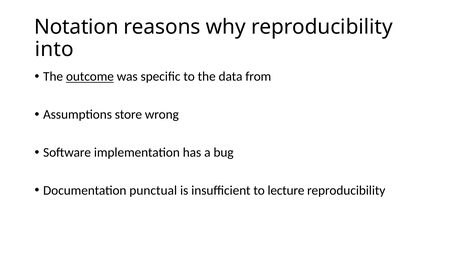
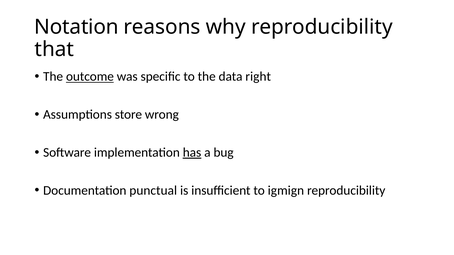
into: into -> that (54, 49)
from: from -> right (258, 77)
has underline: none -> present (192, 153)
lecture: lecture -> igmign (286, 191)
